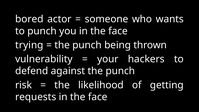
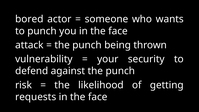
trying: trying -> attack (29, 45)
hackers: hackers -> security (146, 59)
